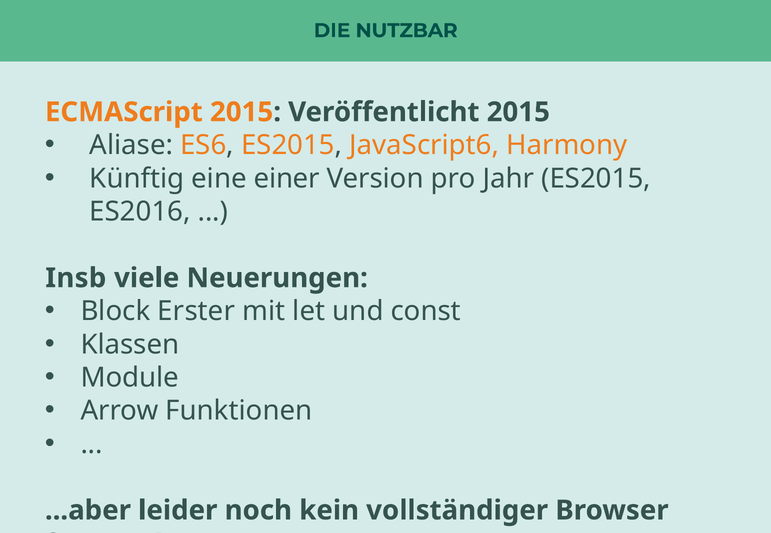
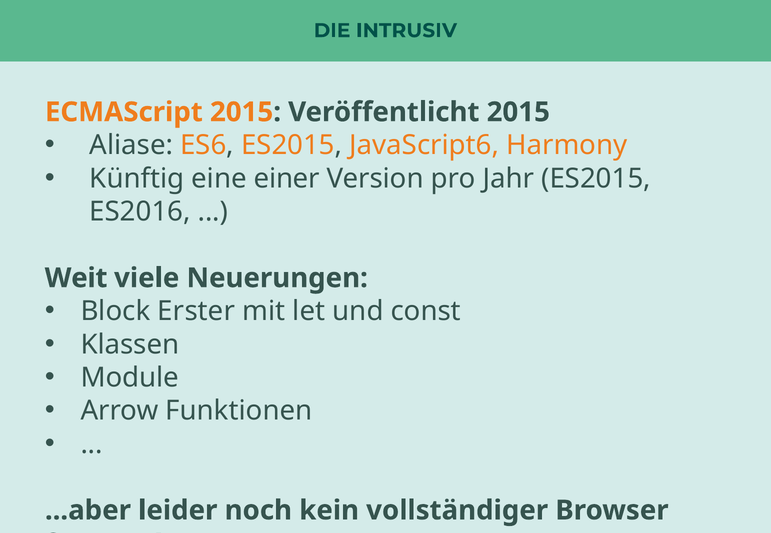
NUTZBAR: NUTZBAR -> INTRUSIV (406, 31)
Insb: Insb -> Weit (76, 278)
